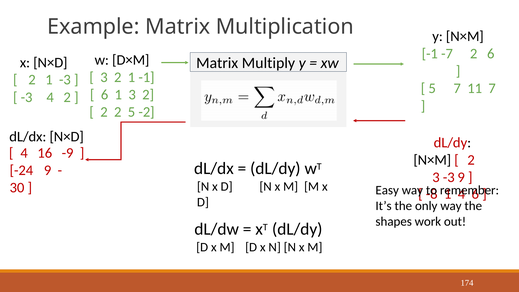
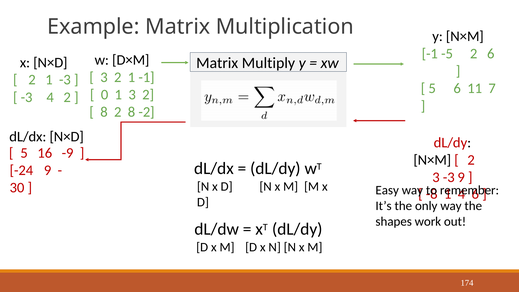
-7: -7 -> -5 (447, 54)
5 7: 7 -> 6 (457, 88)
6: 6 -> 0 (105, 95)
2: 2 -> 8 (104, 112)
2 5: 5 -> 8 (131, 112)
4: 4 -> 5 (24, 153)
